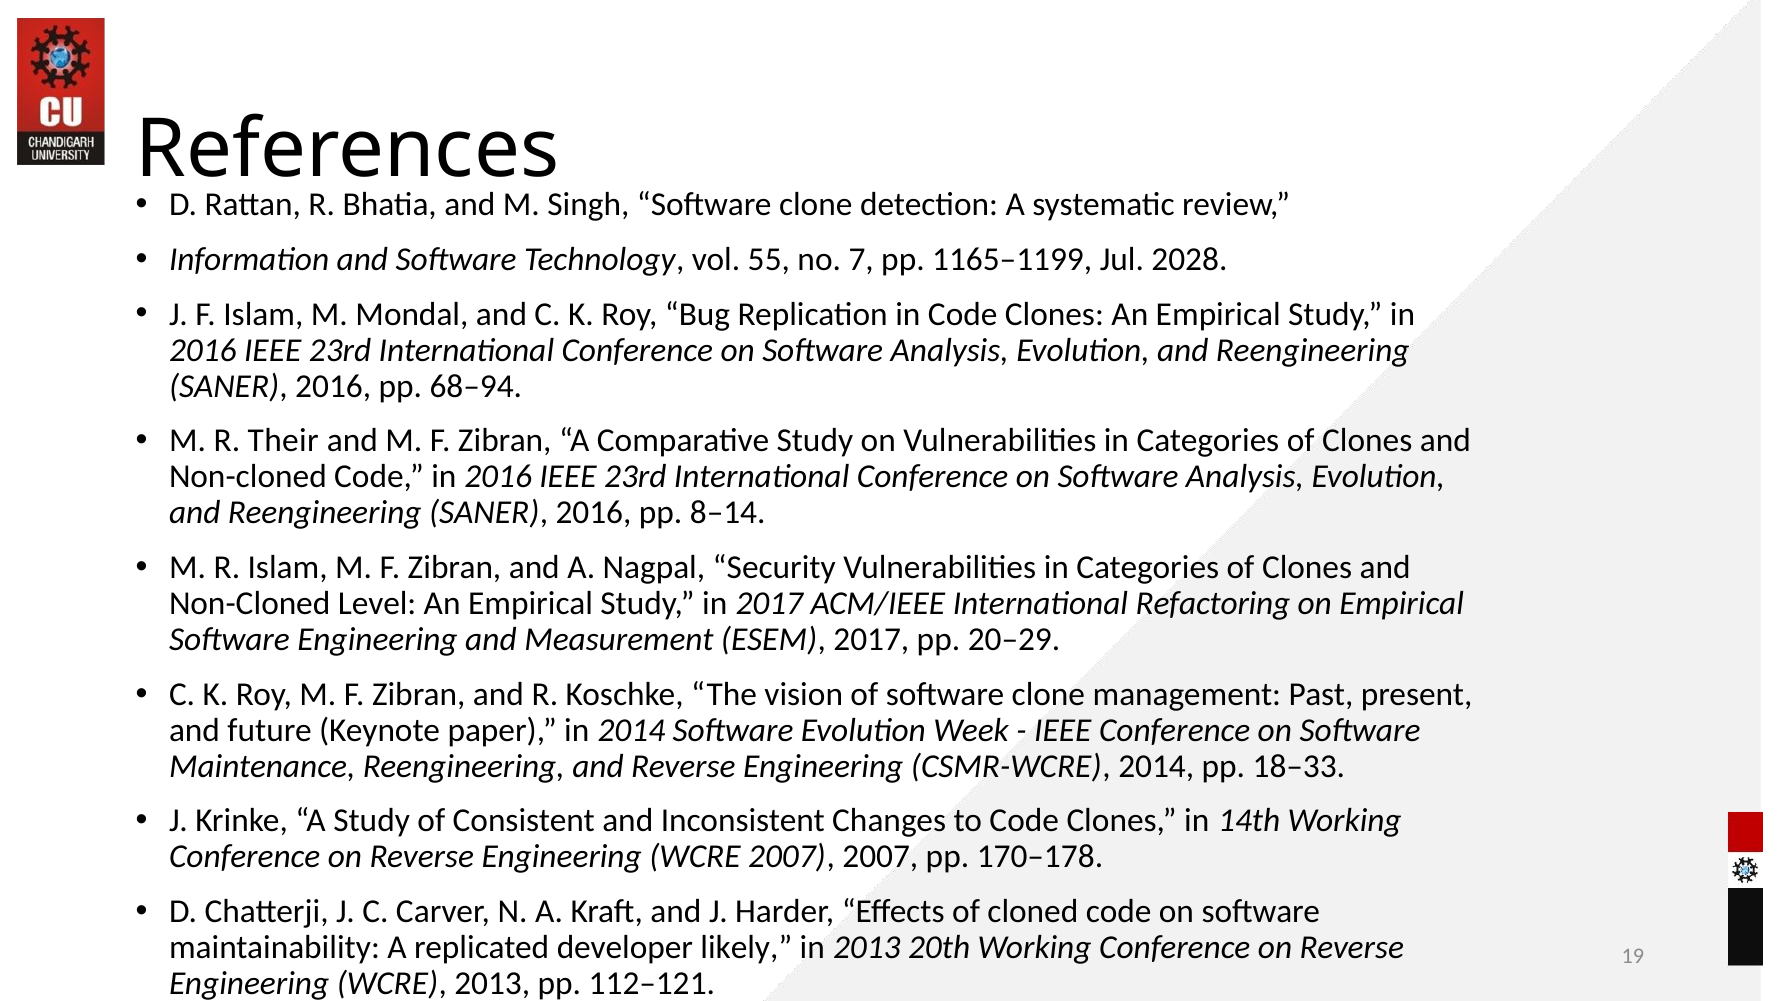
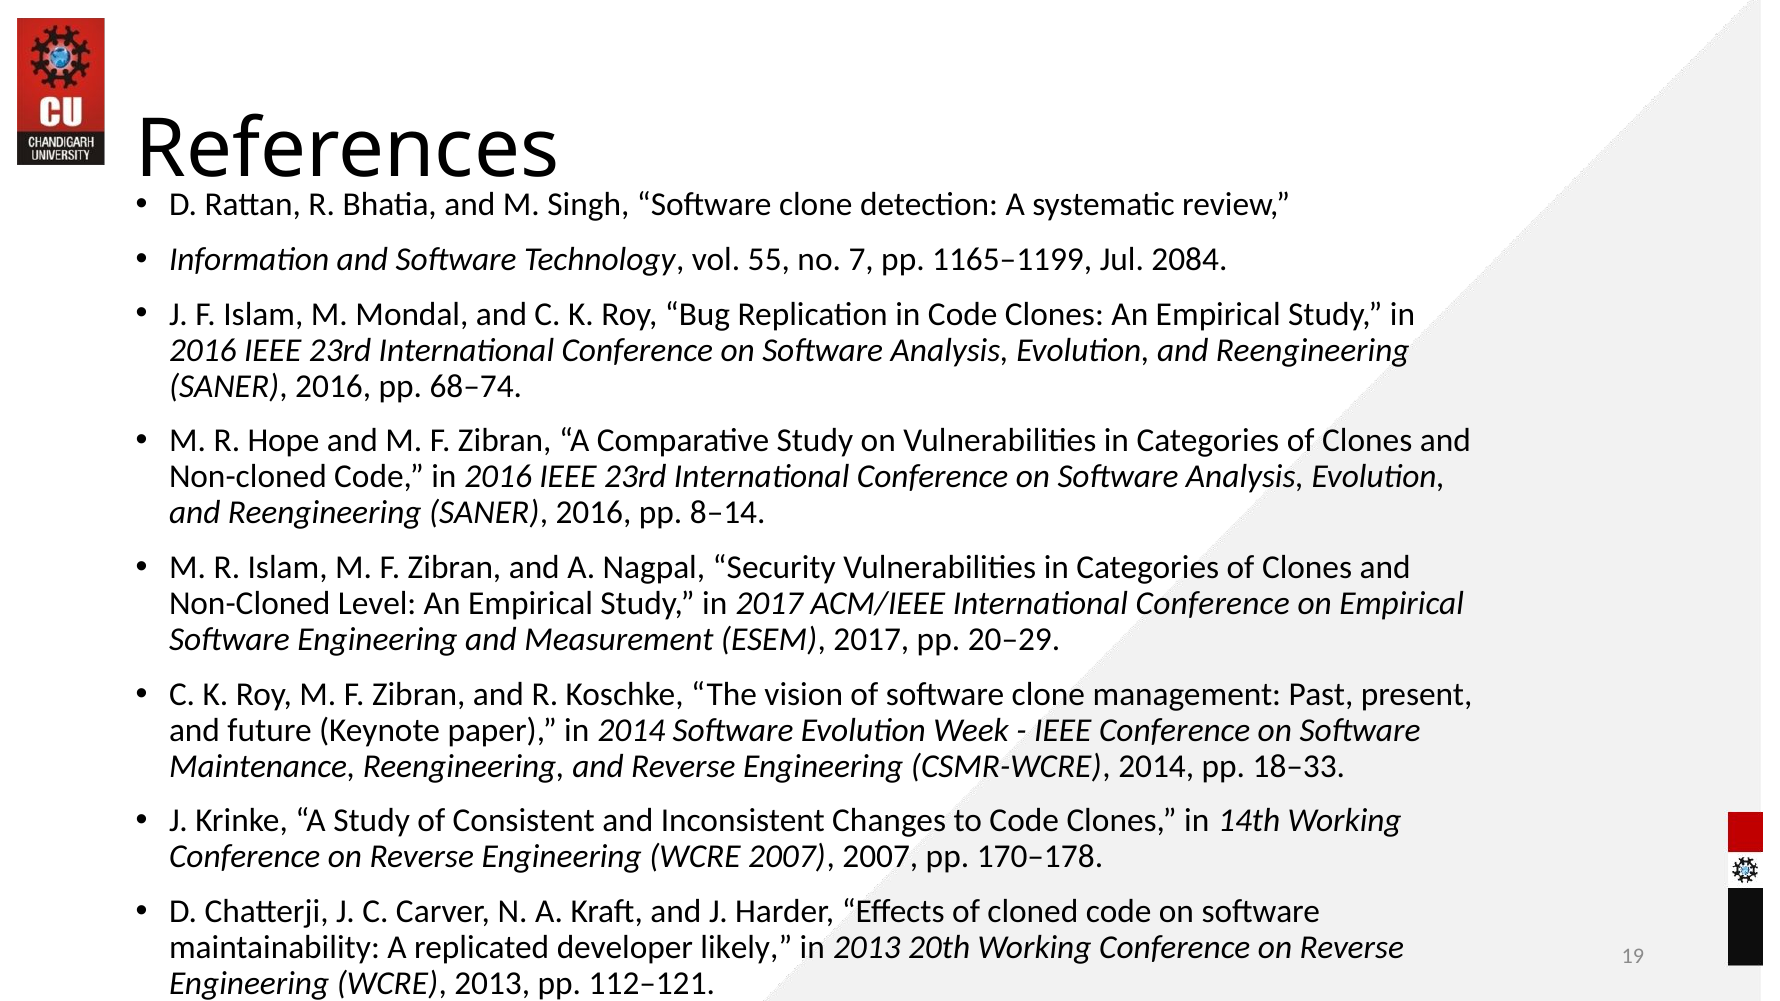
2028: 2028 -> 2084 (1189, 260)
68–94: 68–94 -> 68–74 (476, 386)
Their: Their -> Hope (283, 441)
ACM/IEEE International Refactoring: Refactoring -> Conference (1213, 604)
